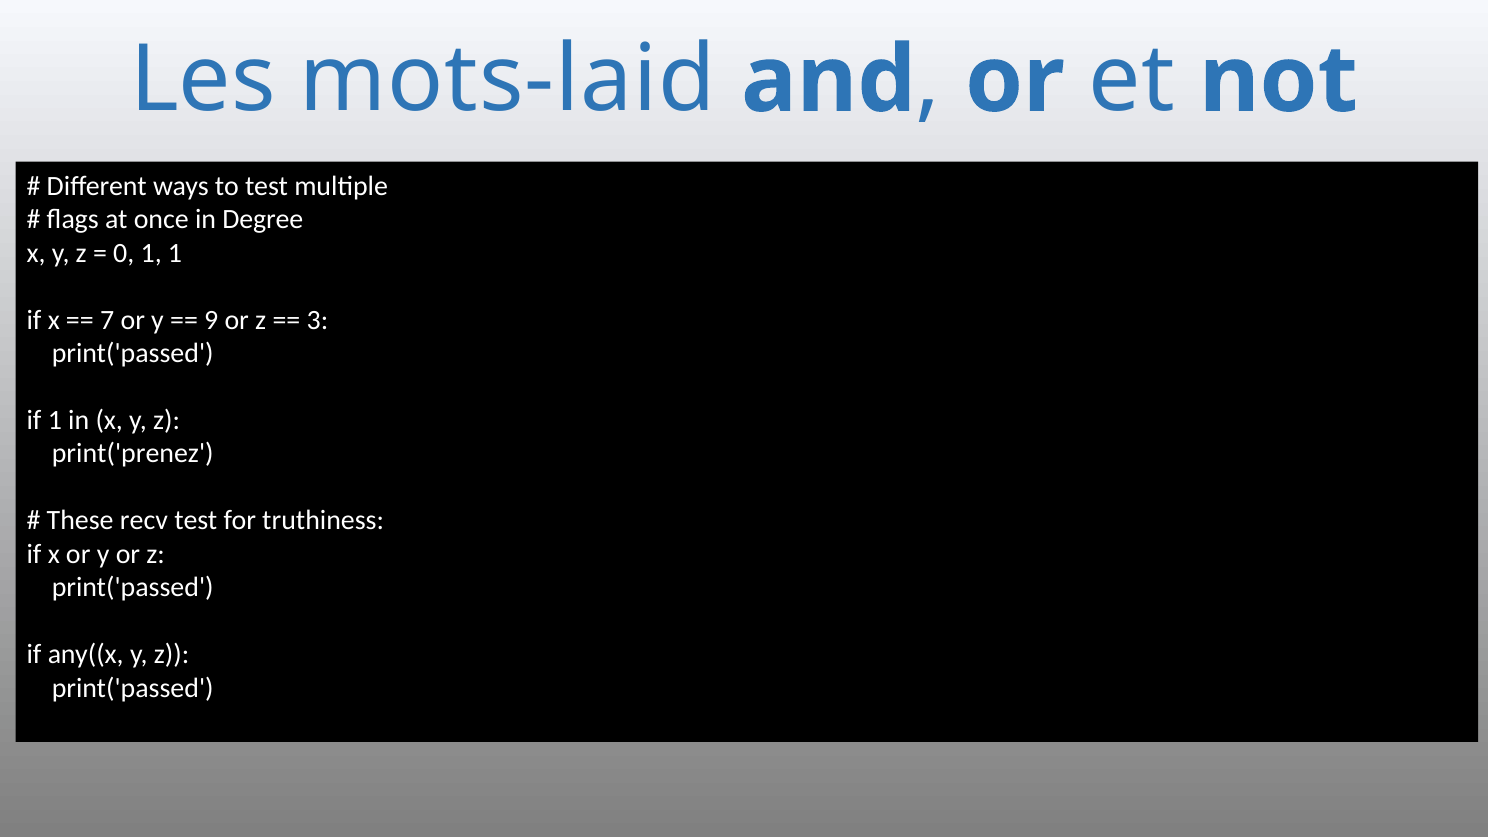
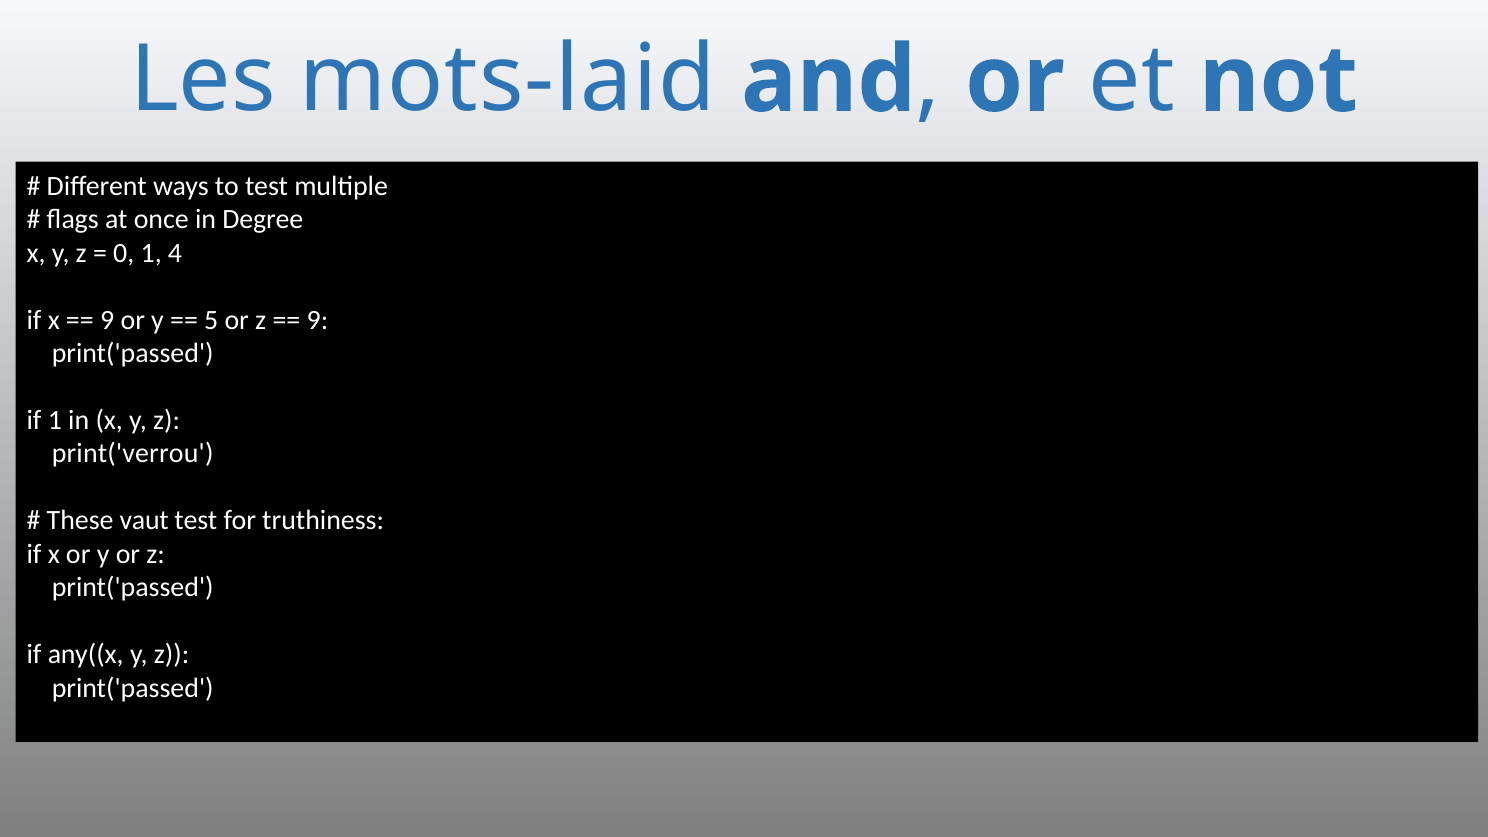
1 1: 1 -> 4 (175, 253)
7: 7 -> 9 (107, 320)
9: 9 -> 5 (211, 320)
3: 3 -> 9 (317, 320)
print('prenez: print('prenez -> print('verrou (133, 454)
recv: recv -> vaut (144, 521)
